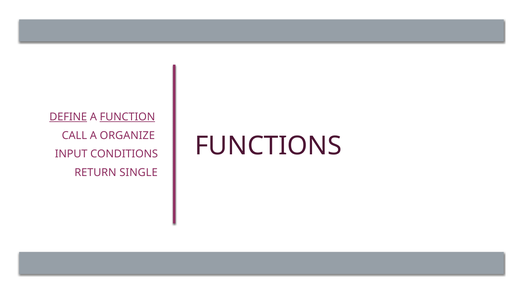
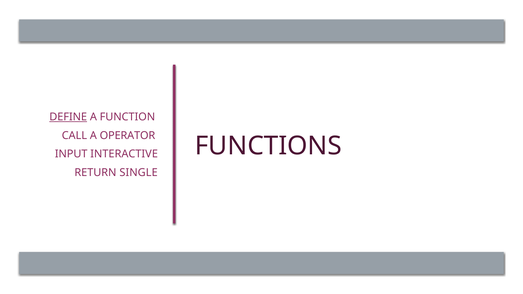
FUNCTION underline: present -> none (127, 117)
ORGANIZE: ORGANIZE -> OPERATOR (127, 136)
CONDITIONS: CONDITIONS -> INTERACTIVE (124, 154)
